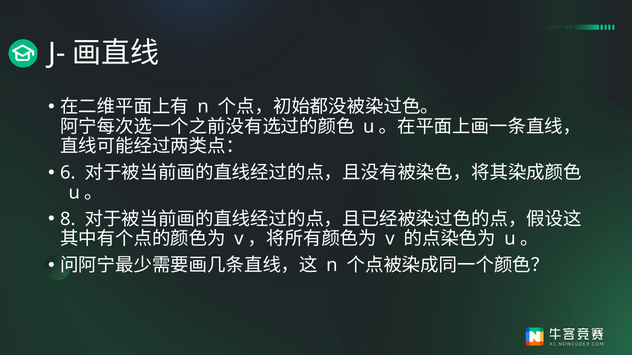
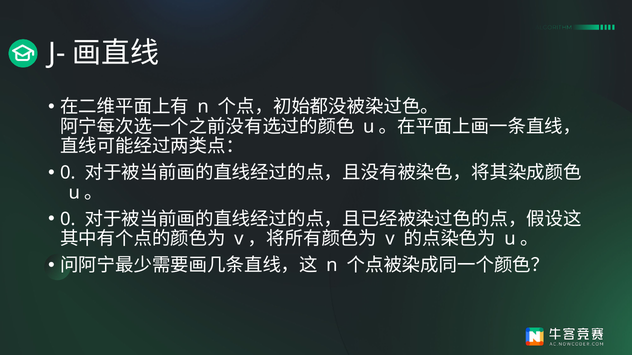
6: 6 -> 0 (68, 173)
8: 8 -> 0 (68, 219)
